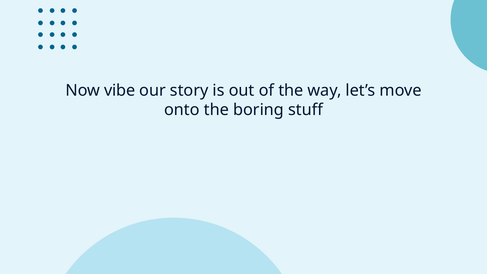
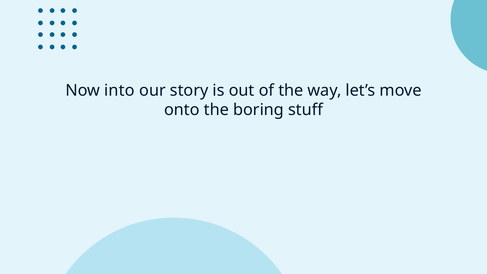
vibe: vibe -> into (119, 90)
